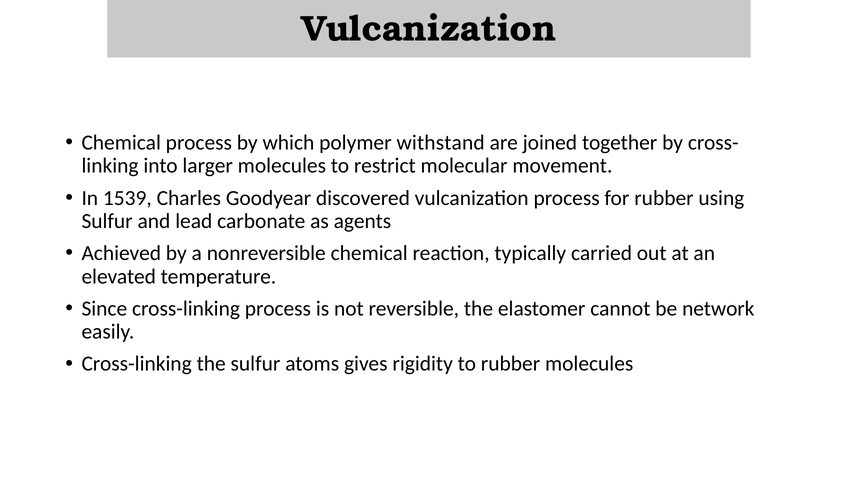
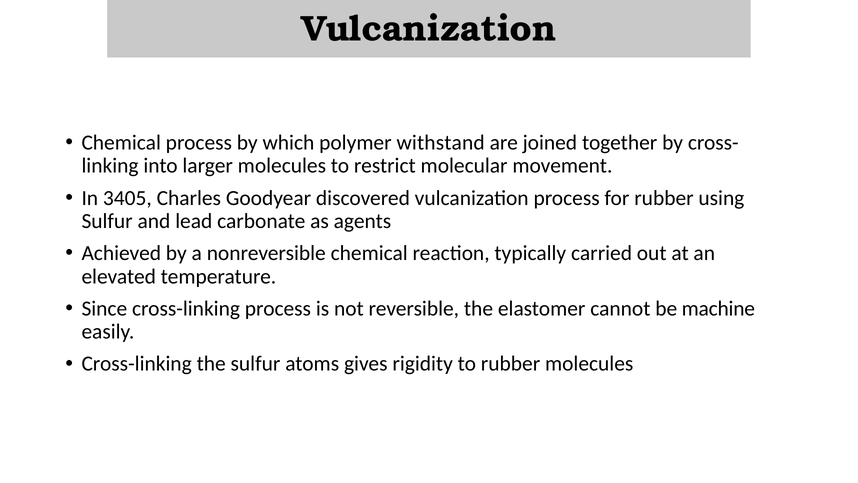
1539: 1539 -> 3405 (127, 198)
network: network -> machine (718, 308)
